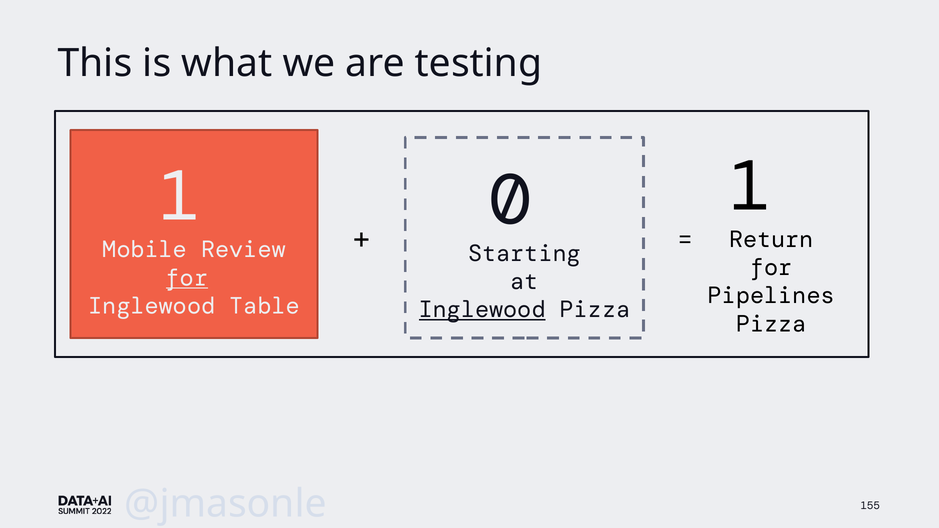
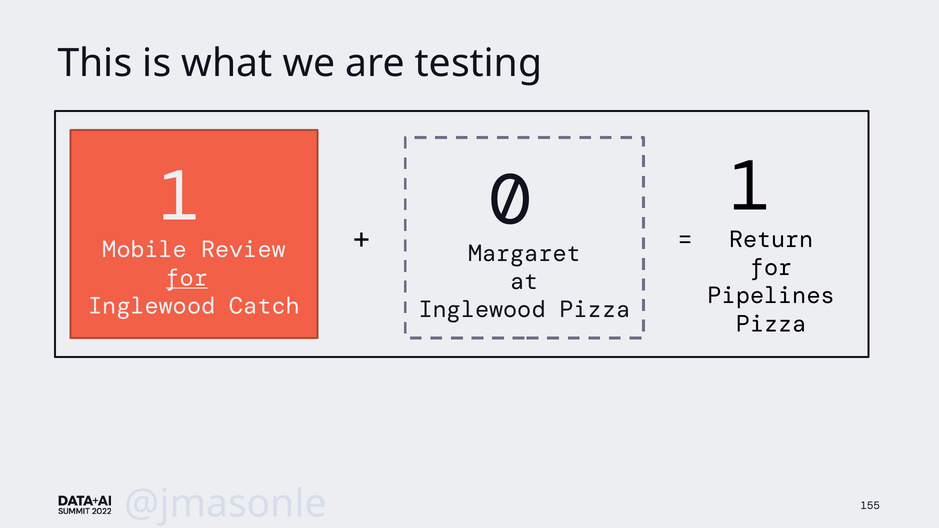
Starting: Starting -> Margaret (524, 253)
Table: Table -> Catch (265, 306)
Inglewood underline: present -> none (482, 310)
